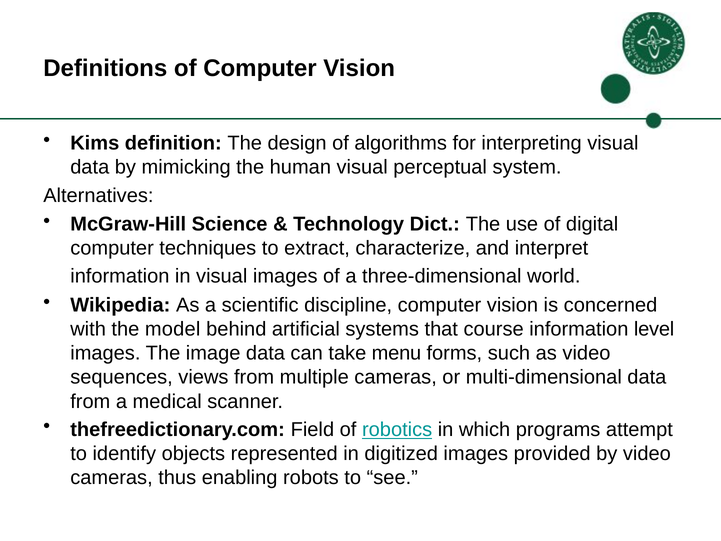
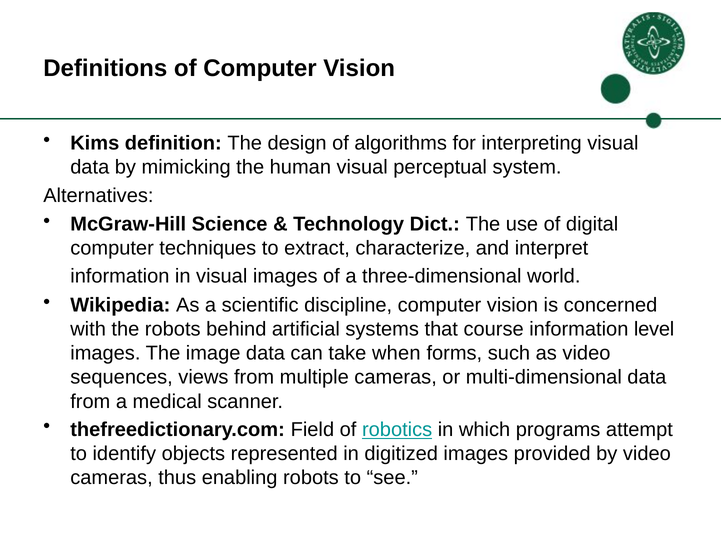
the model: model -> robots (173, 329)
menu: menu -> when (396, 353)
